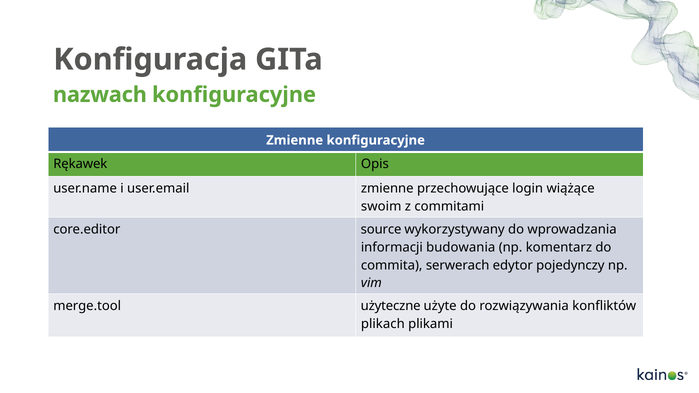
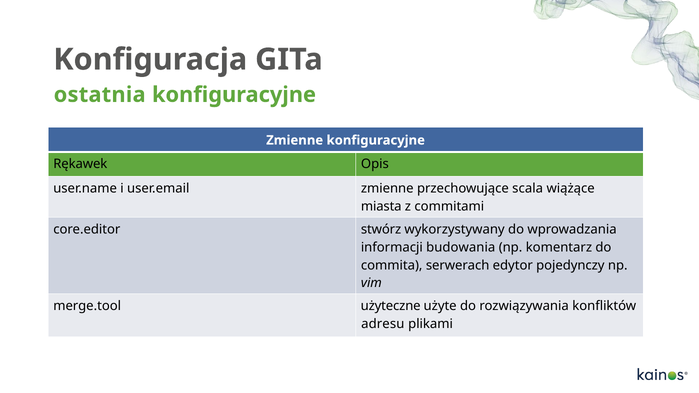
nazwach: nazwach -> ostatnia (100, 95)
login: login -> scala (528, 189)
swoim: swoim -> miasta (381, 207)
source: source -> stwórz (381, 230)
plikach: plikach -> adresu (383, 324)
